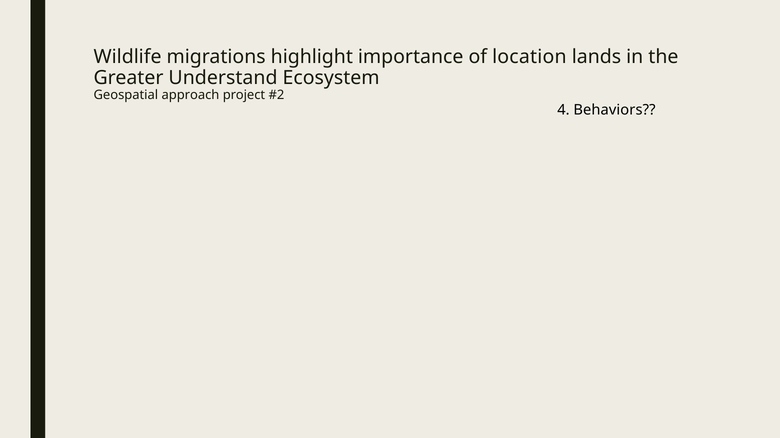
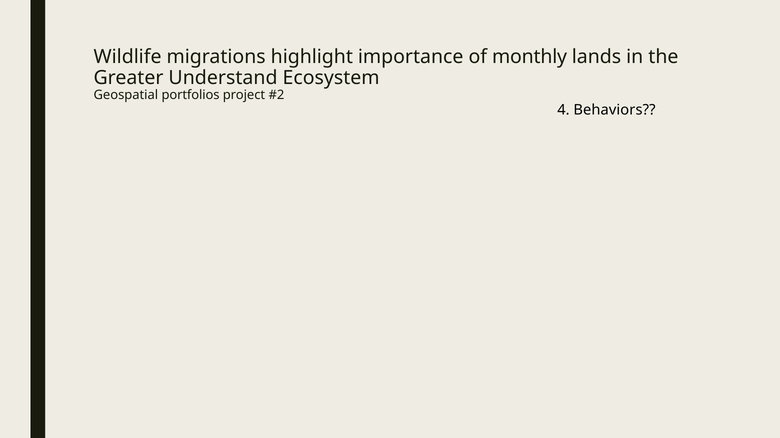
location: location -> monthly (530, 57)
approach: approach -> portfolios (191, 95)
